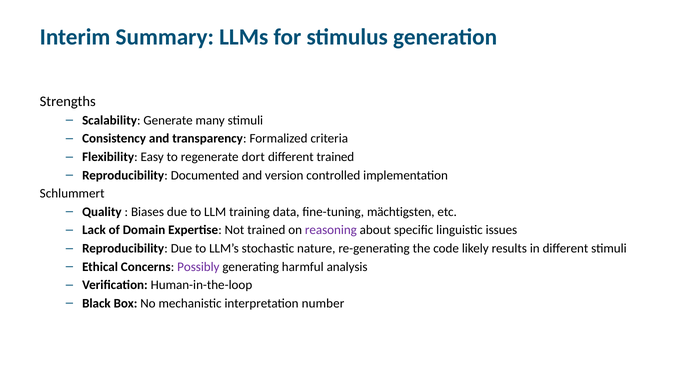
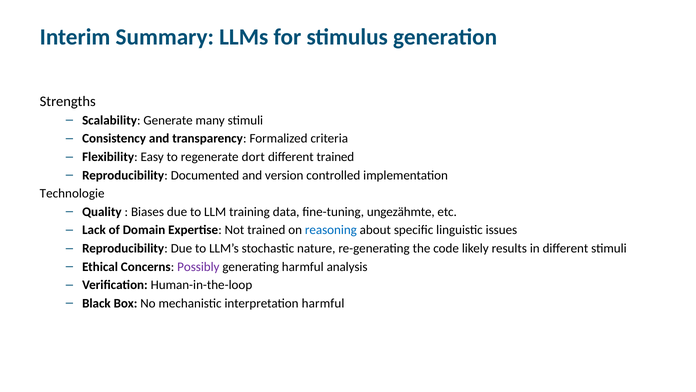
Schlummert: Schlummert -> Technologie (72, 193)
mächtigsten: mächtigsten -> ungezähmte (401, 212)
reasoning colour: purple -> blue (331, 230)
interpretation number: number -> harmful (323, 303)
